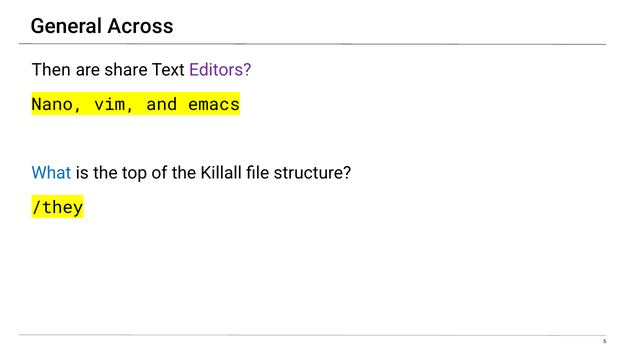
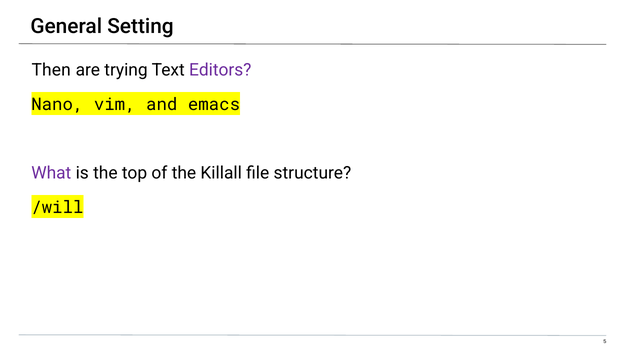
Across: Across -> Setting (140, 26)
share: share -> trying (126, 70)
What colour: blue -> purple (51, 173)
/they: /they -> /will (57, 208)
